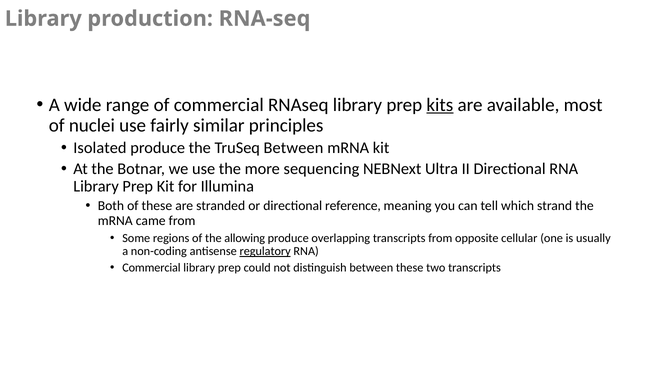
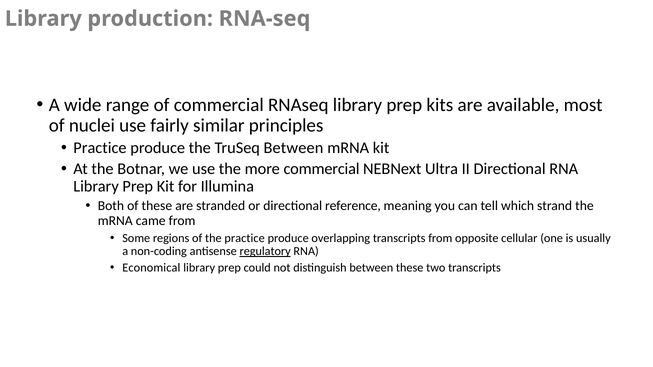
kits underline: present -> none (440, 105)
Isolated: Isolated -> Practice (100, 148)
more sequencing: sequencing -> commercial (322, 169)
the allowing: allowing -> practice (245, 238)
Commercial: Commercial -> Economical (151, 268)
